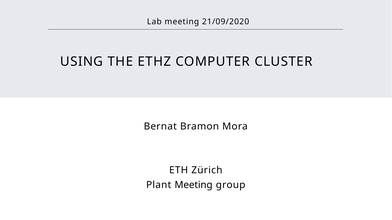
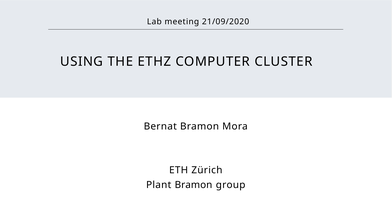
Plant Meeting: Meeting -> Bramon (194, 185)
